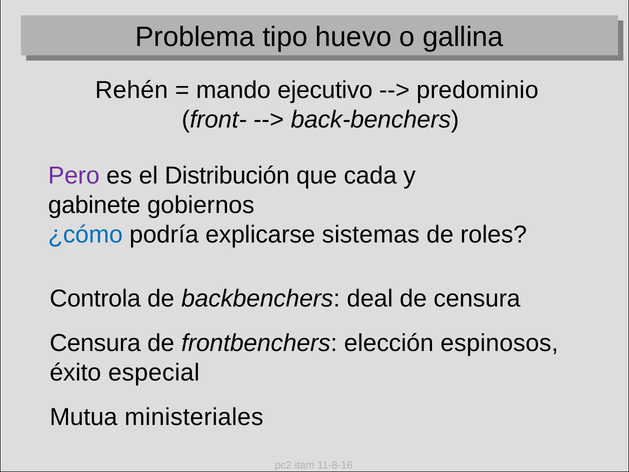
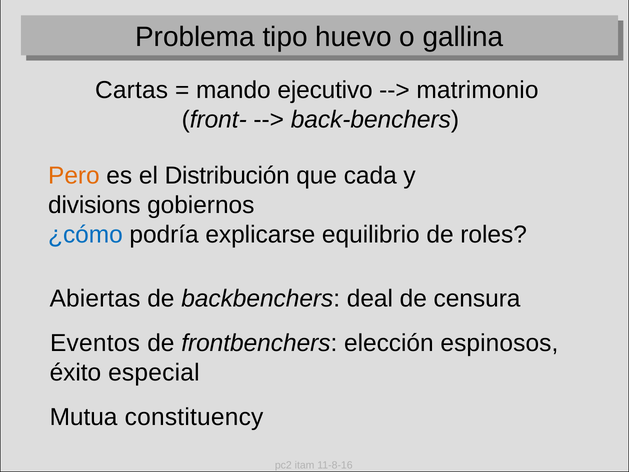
Rehén: Rehén -> Cartas (132, 90)
predominio: predominio -> matrimonio (477, 90)
Pero colour: purple -> orange (74, 176)
gabinete: gabinete -> divisions (94, 205)
sistemas: sistemas -> equilibrio (371, 235)
Controla: Controla -> Abiertas (95, 299)
Censura: Censura -> Eventos (95, 343)
ministeriales: ministeriales -> constituency (194, 417)
